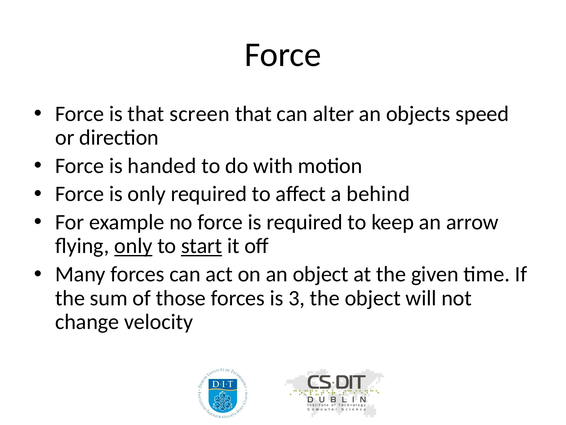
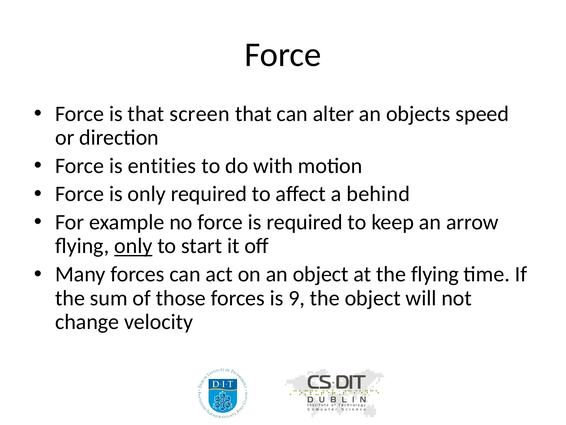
handed: handed -> entities (162, 166)
start underline: present -> none (202, 246)
the given: given -> flying (435, 274)
3: 3 -> 9 (297, 298)
